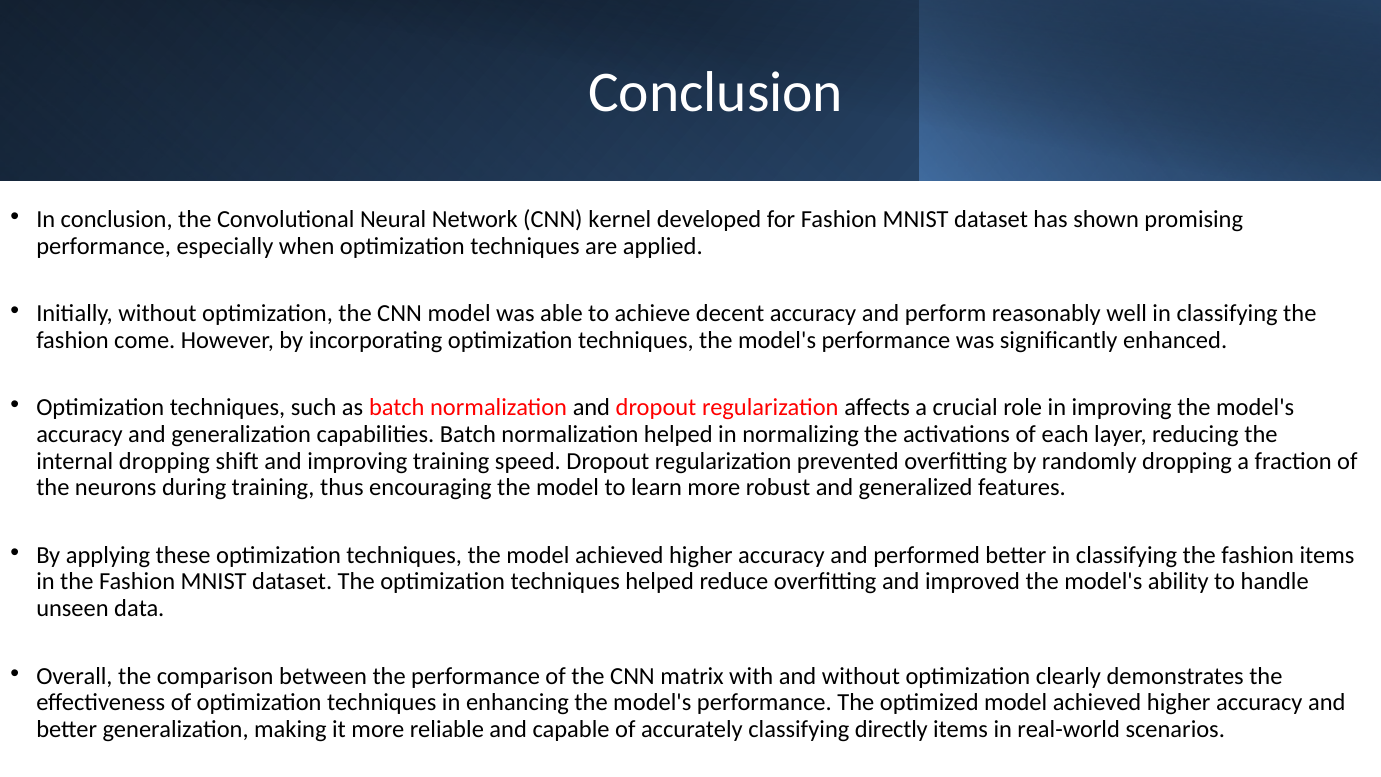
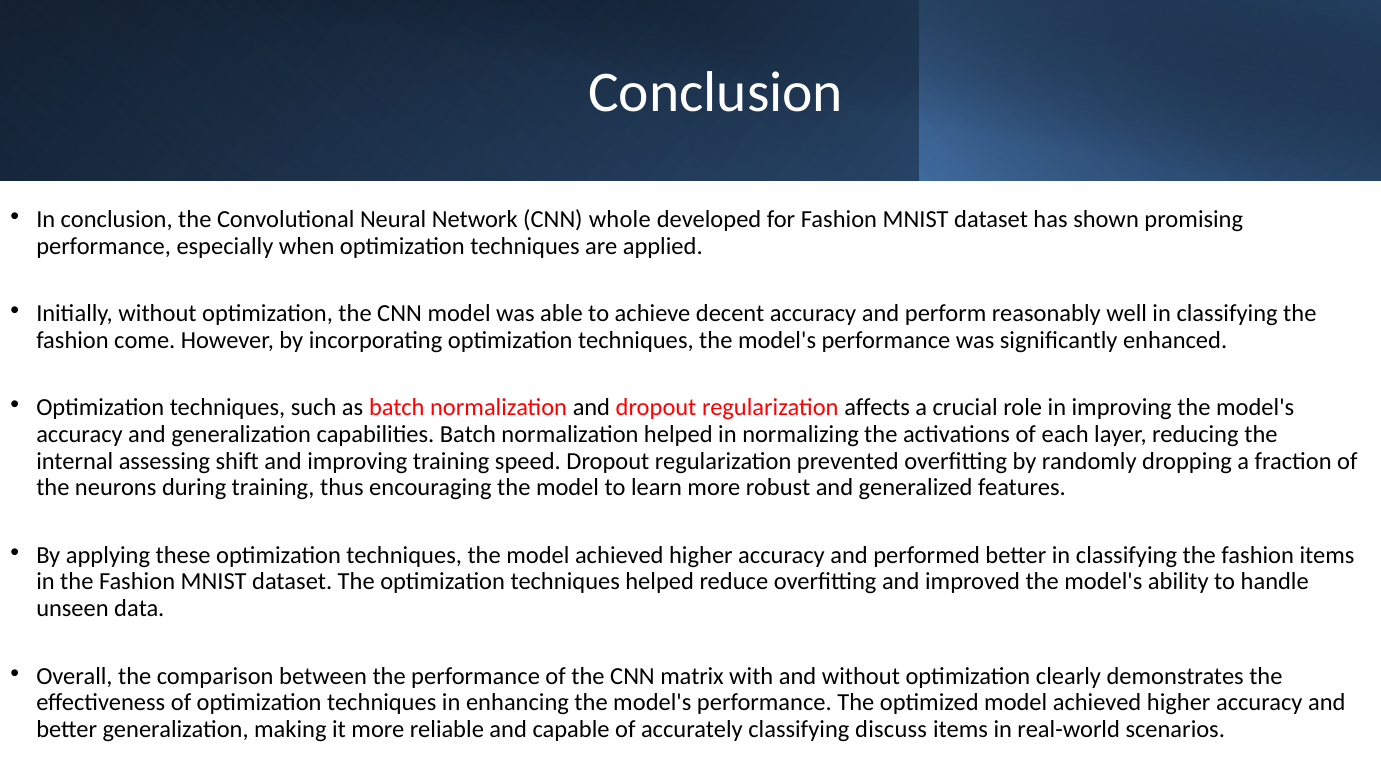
kernel: kernel -> whole (620, 219)
internal dropping: dropping -> assessing (165, 461)
directly: directly -> discuss (891, 730)
